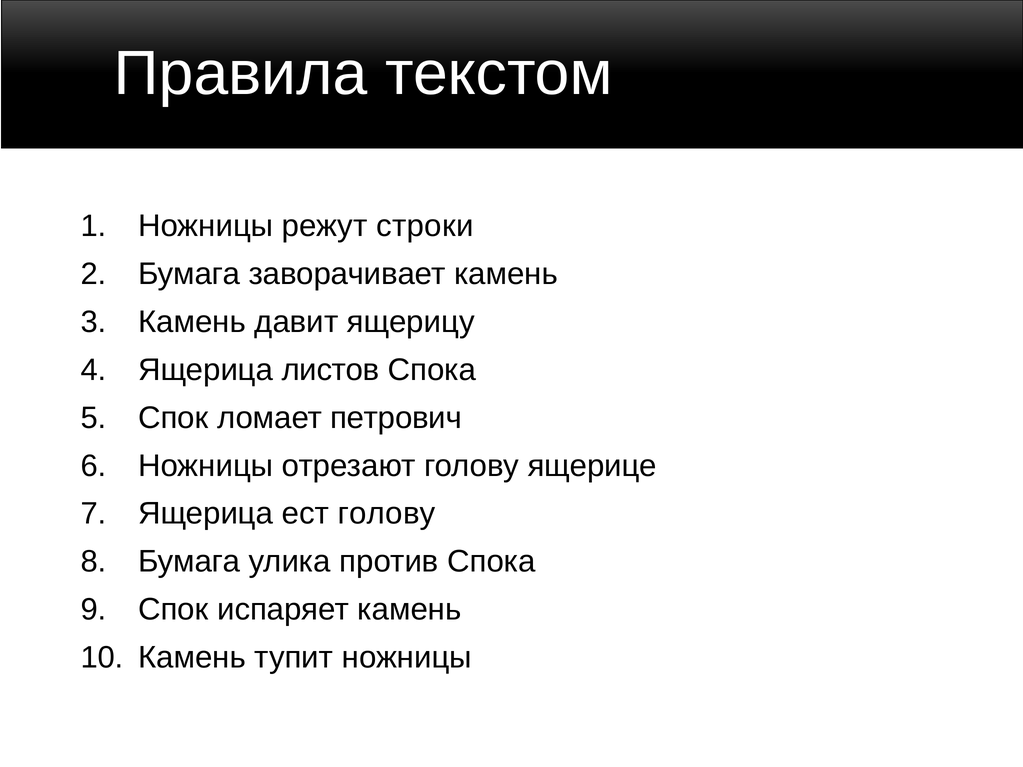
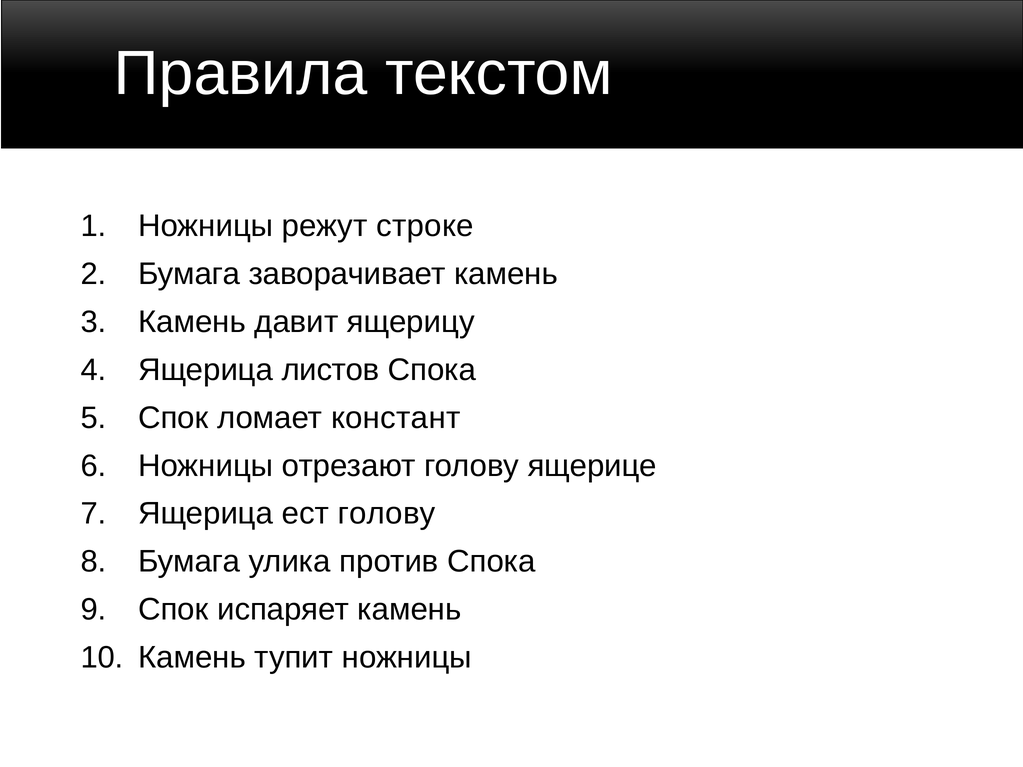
строки: строки -> строке (425, 226)
петрович: петрович -> констант (396, 418)
